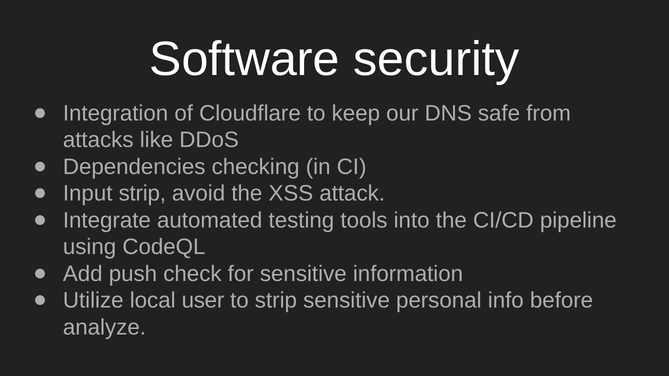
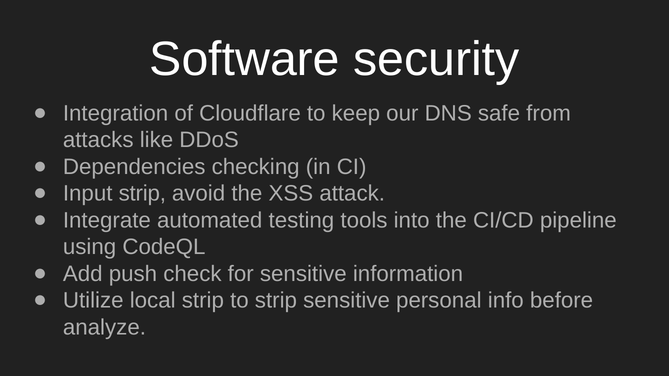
local user: user -> strip (203, 301)
